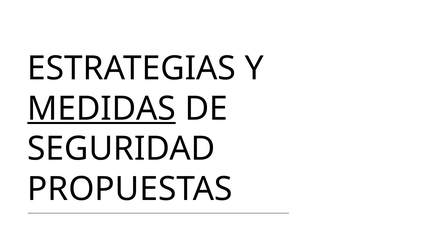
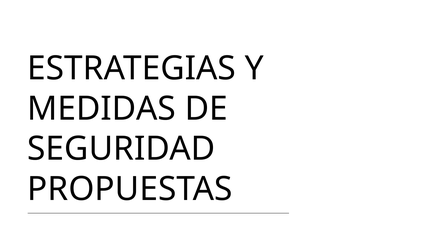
MEDIDAS underline: present -> none (102, 108)
